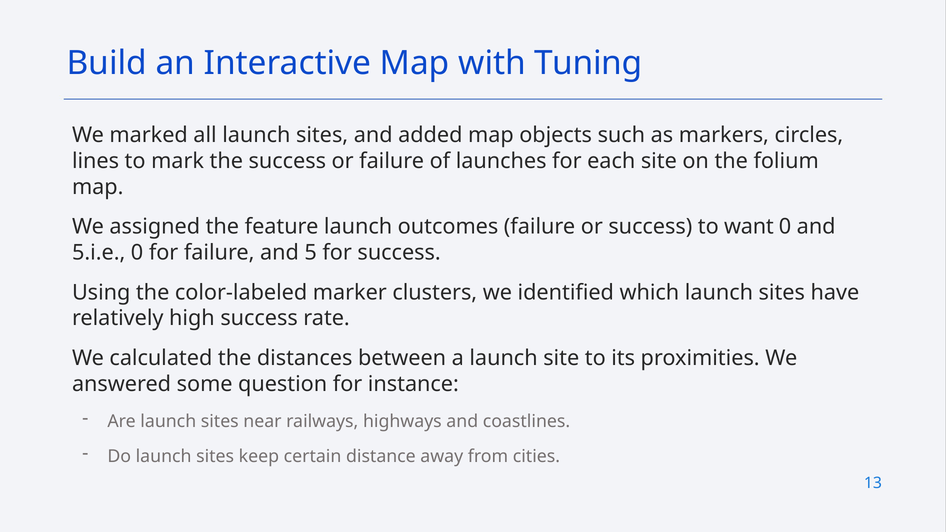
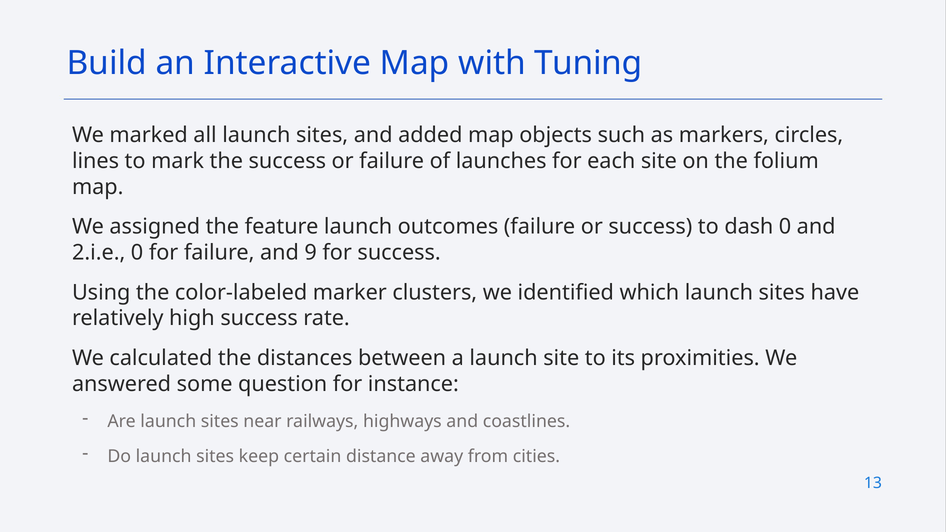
want: want -> dash (749, 227)
5.i.e: 5.i.e -> 2.i.e (99, 253)
5: 5 -> 9 (311, 253)
